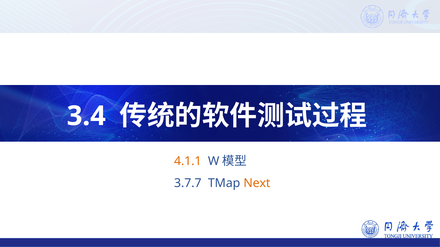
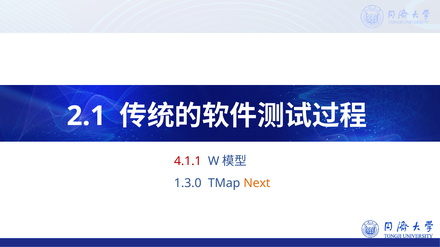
3.4: 3.4 -> 2.1 (86, 116)
4.1.1 colour: orange -> red (188, 161)
3.7.7: 3.7.7 -> 1.3.0 (188, 183)
